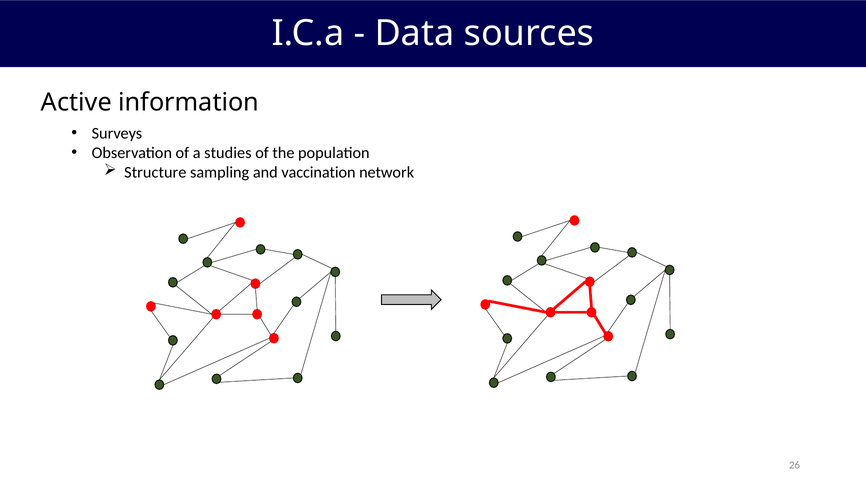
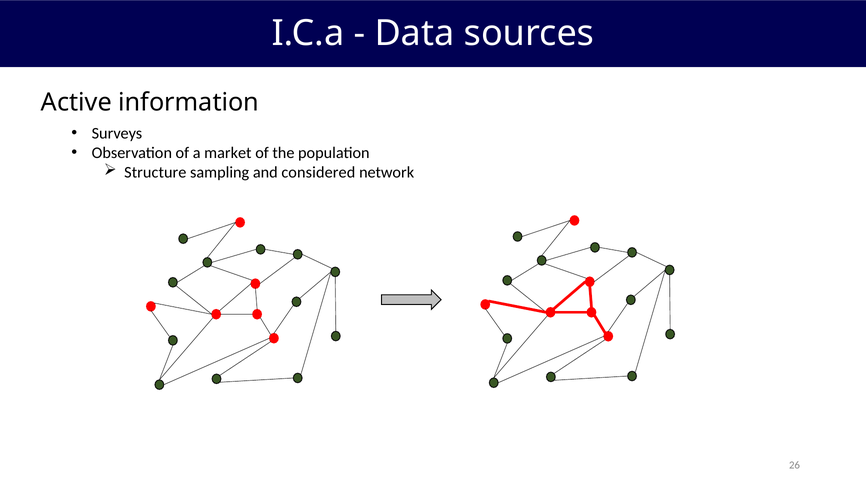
studies: studies -> market (228, 153)
vaccination: vaccination -> considered (318, 172)
